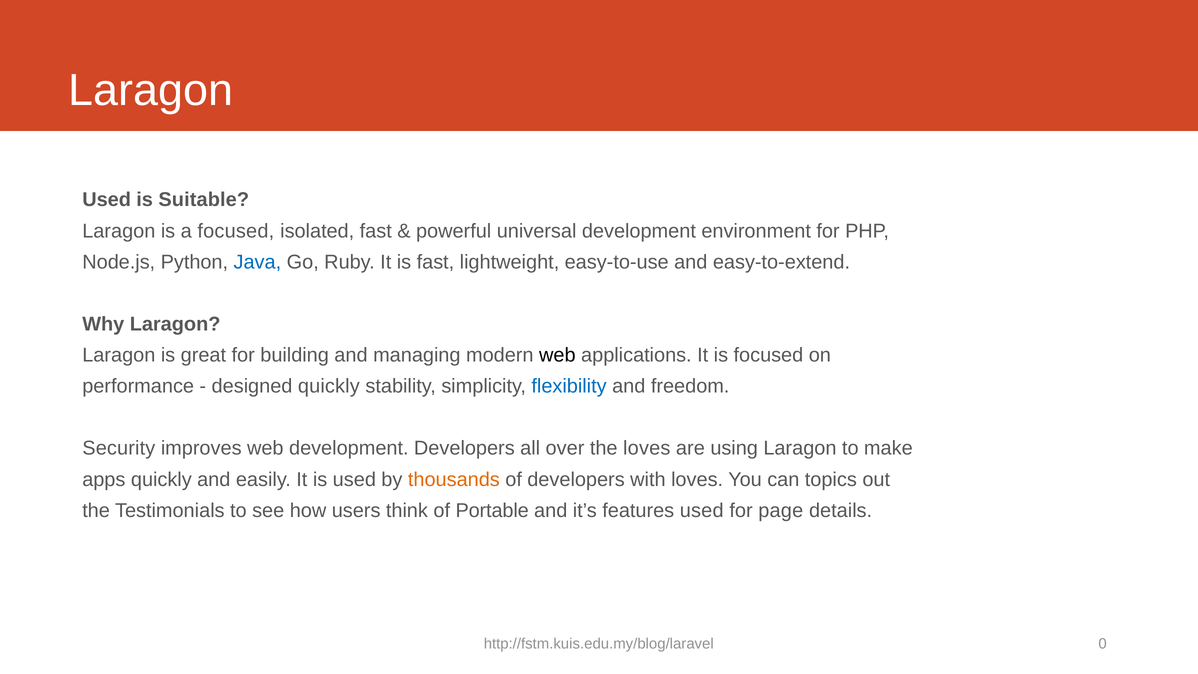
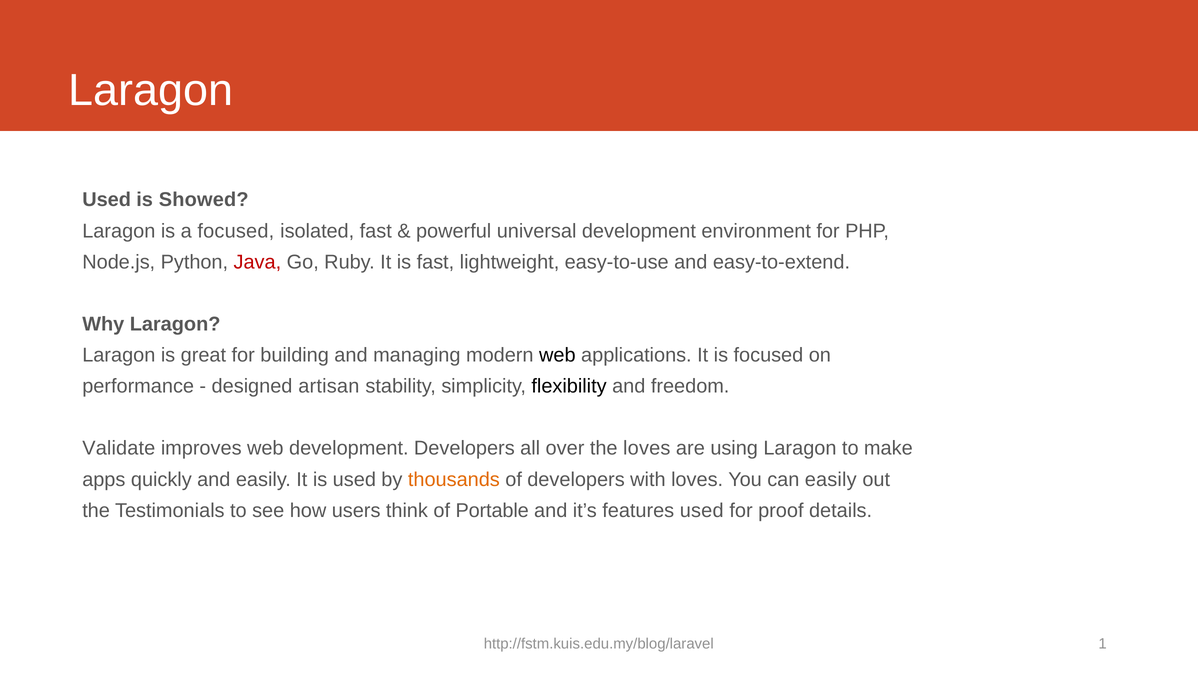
Suitable: Suitable -> Showed (204, 200)
Java colour: blue -> red (257, 262)
designed quickly: quickly -> artisan (329, 386)
flexibility colour: blue -> black (569, 386)
Security: Security -> Validate (119, 448)
can topics: topics -> easily (831, 479)
page: page -> proof (781, 510)
0: 0 -> 1 (1103, 644)
